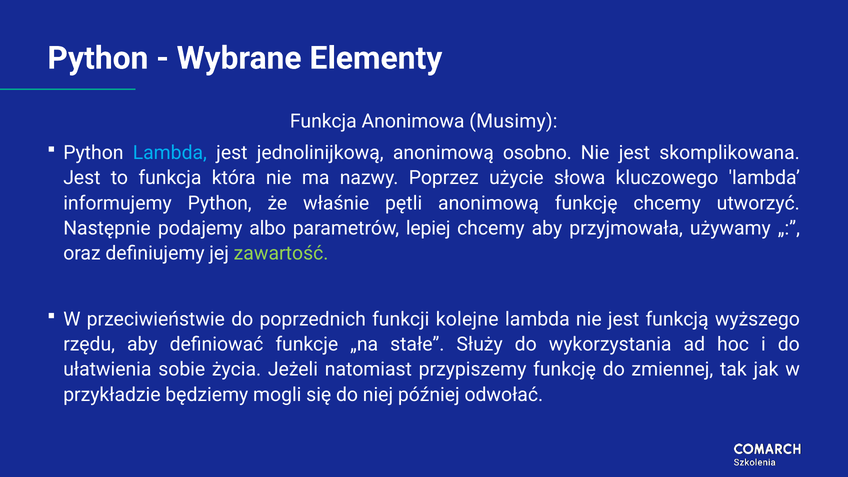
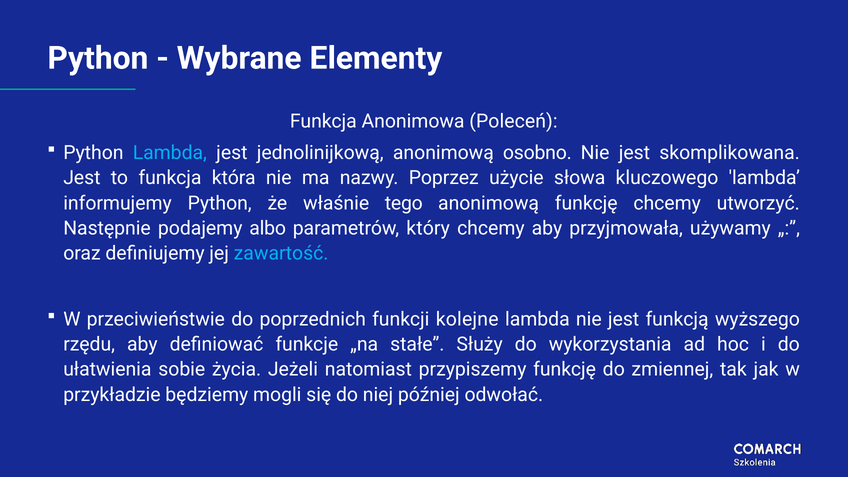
Musimy: Musimy -> Poleceń (513, 121)
pętli: pętli -> tego (404, 203)
lepiej: lepiej -> który (428, 228)
zawartość colour: light green -> light blue (281, 253)
